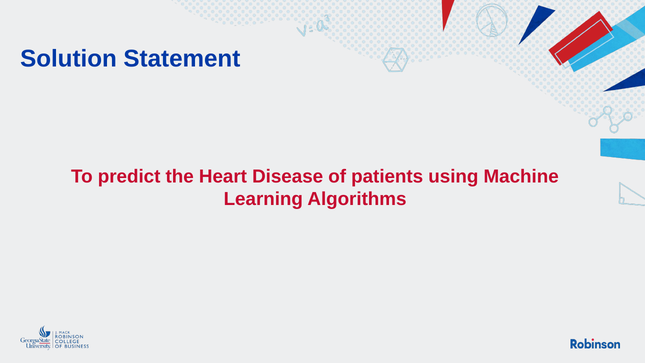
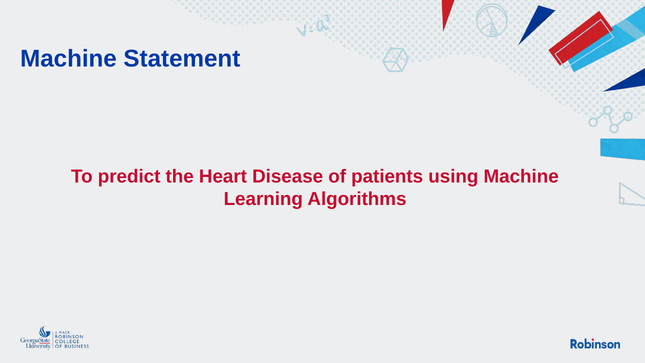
Solution: Solution -> Machine (68, 59)
